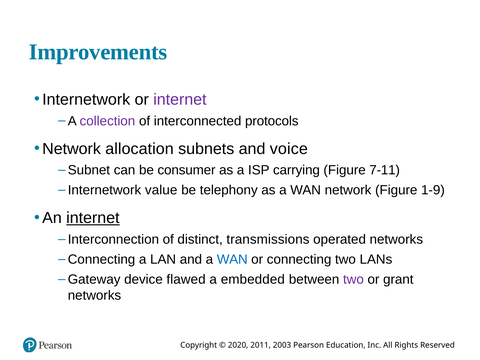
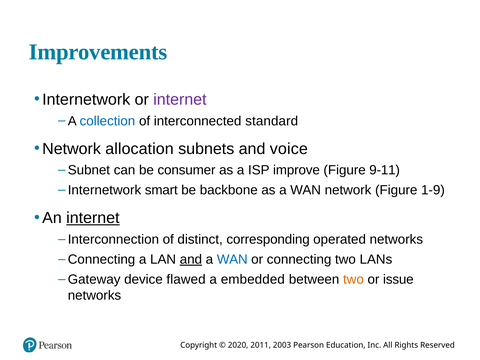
collection colour: purple -> blue (107, 121)
protocols: protocols -> standard (272, 121)
carrying: carrying -> improve (296, 170)
7-11: 7-11 -> 9-11 (385, 170)
value: value -> smart (161, 190)
telephony: telephony -> backbone (229, 190)
transmissions: transmissions -> corresponding (268, 239)
and underline: none -> present (191, 259)
two colour: purple -> orange (353, 279)
grant: grant -> issue (398, 279)
